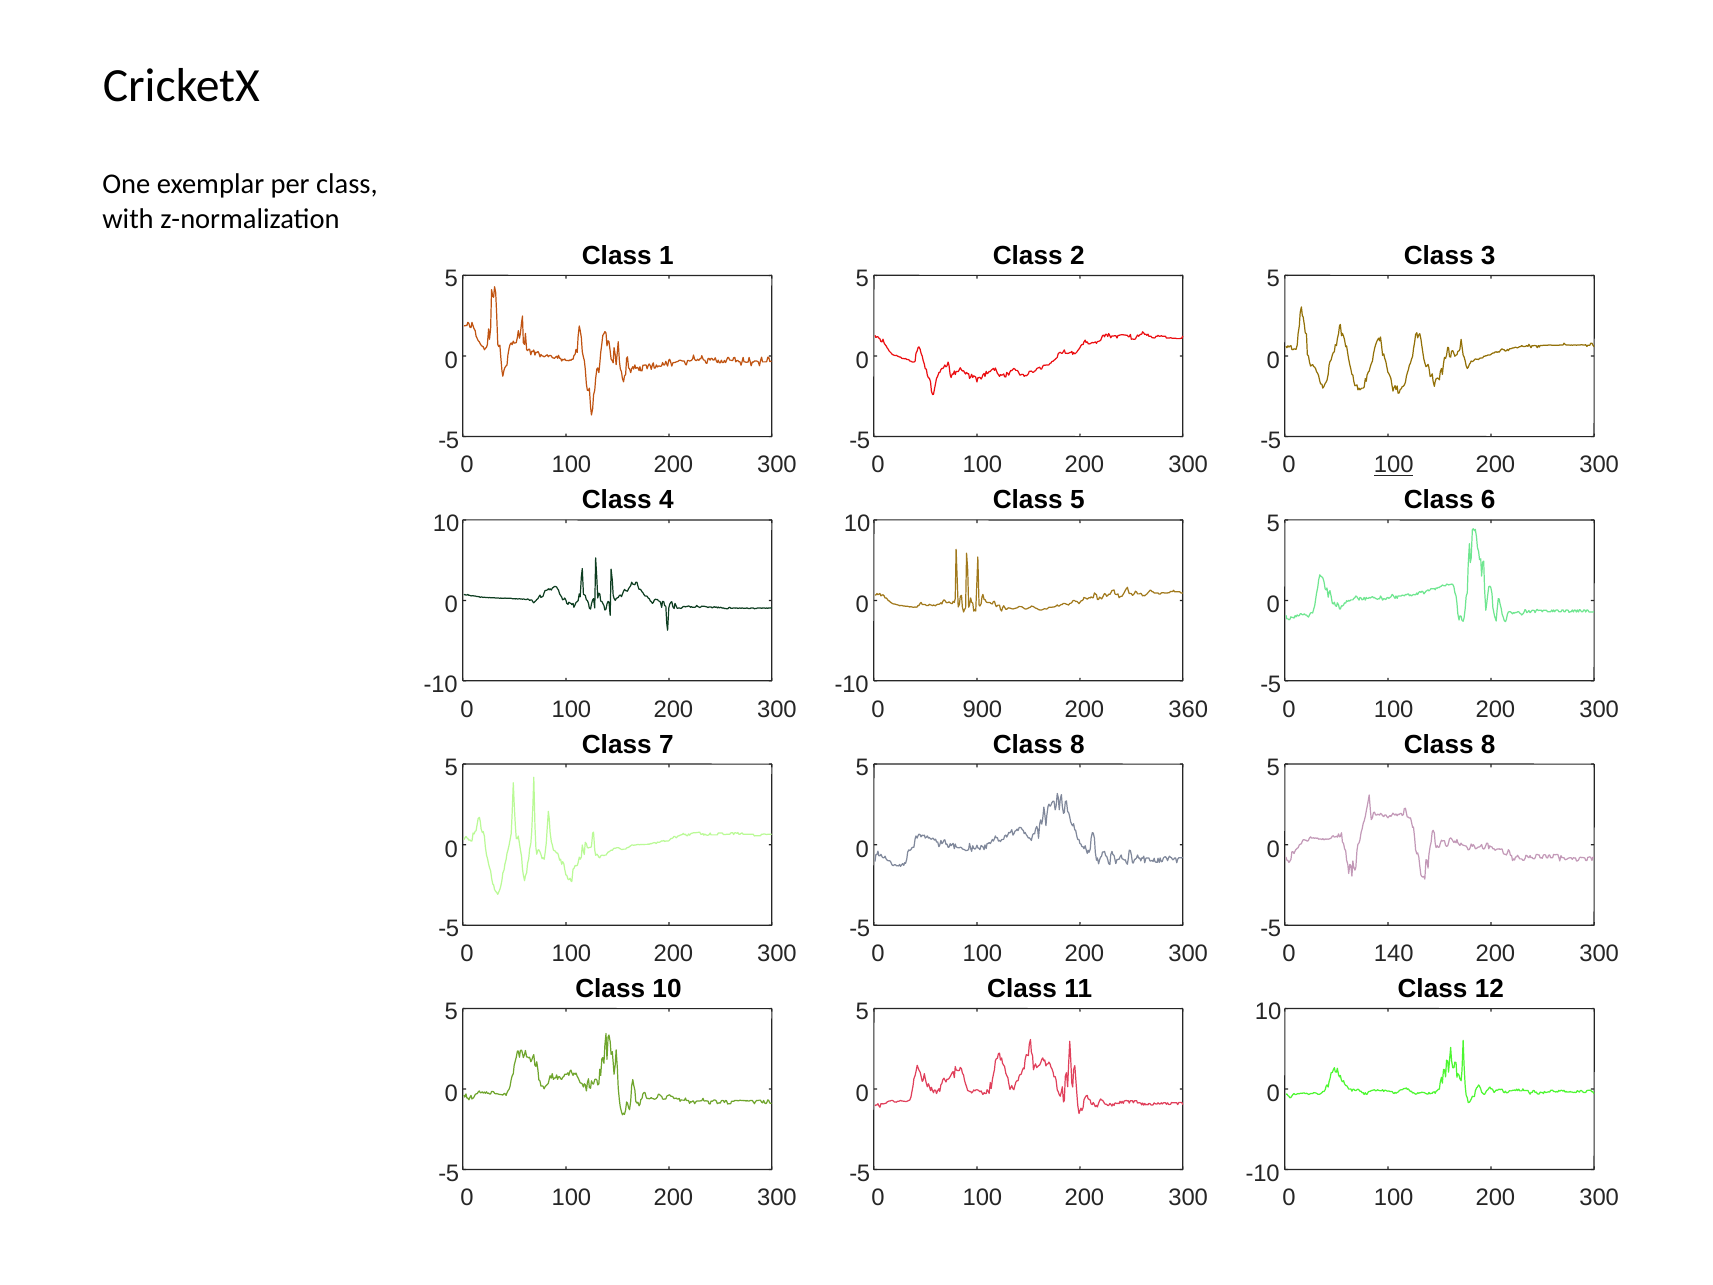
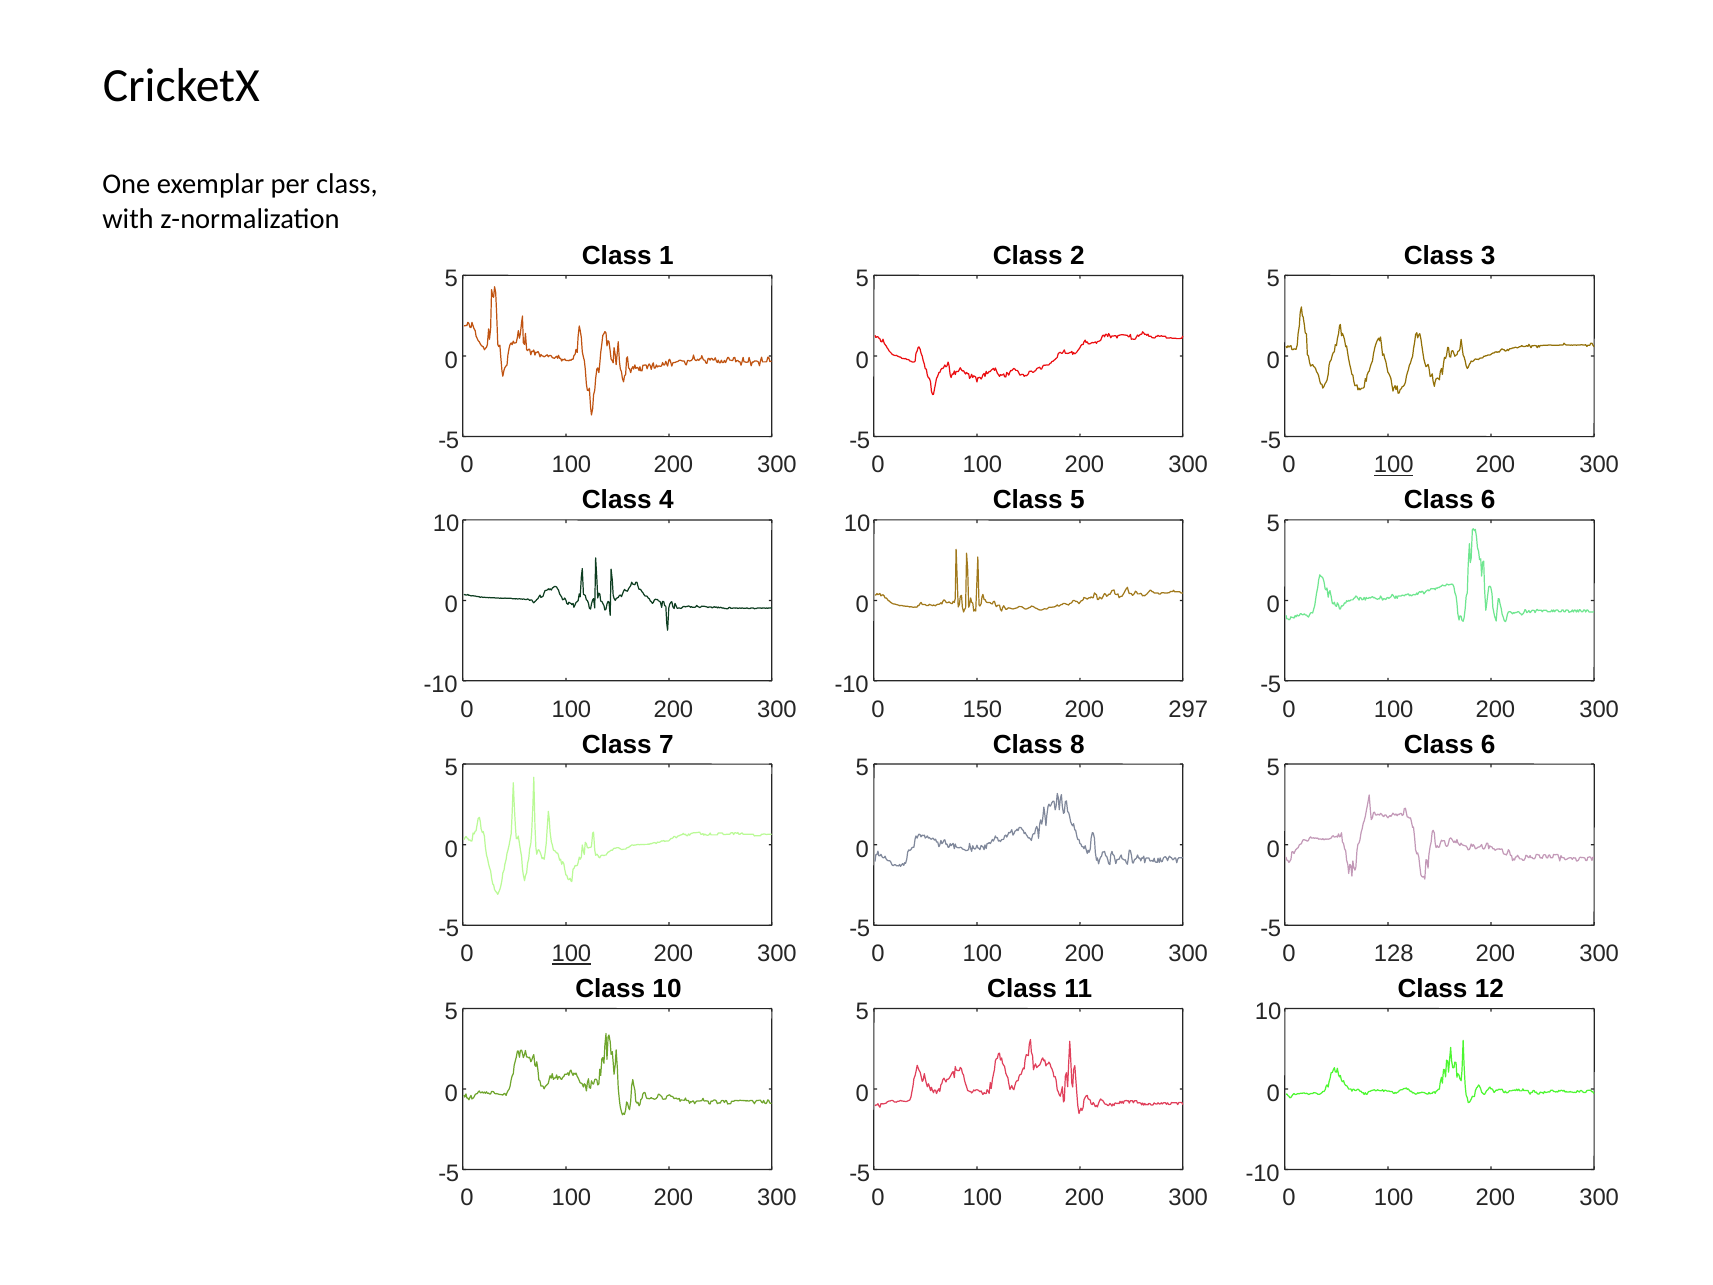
900: 900 -> 150 (982, 709)
360: 360 -> 297 (1188, 709)
8: 8 -> 6 (1488, 745)
100 underline: none -> present (571, 954)
140: 140 -> 128 (1394, 954)
